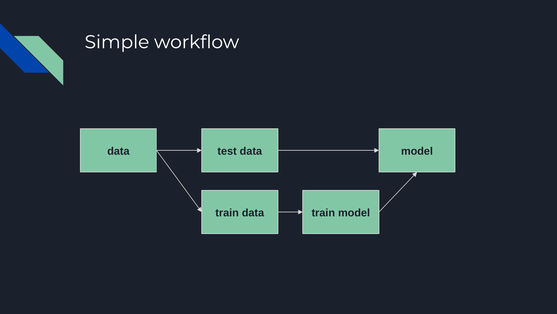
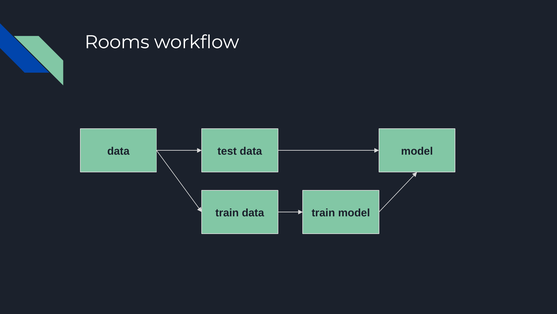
Simple: Simple -> Rooms (117, 42)
